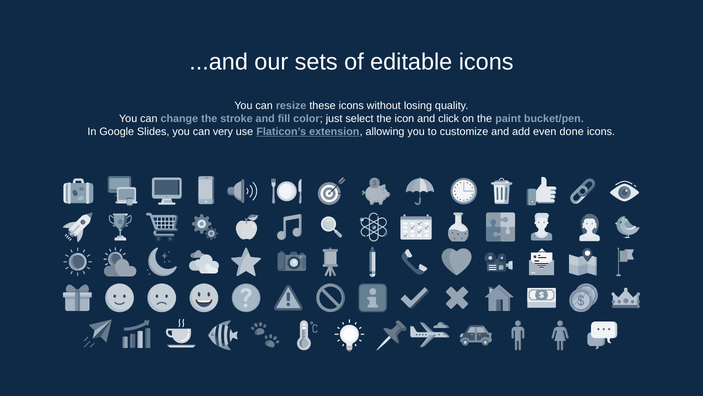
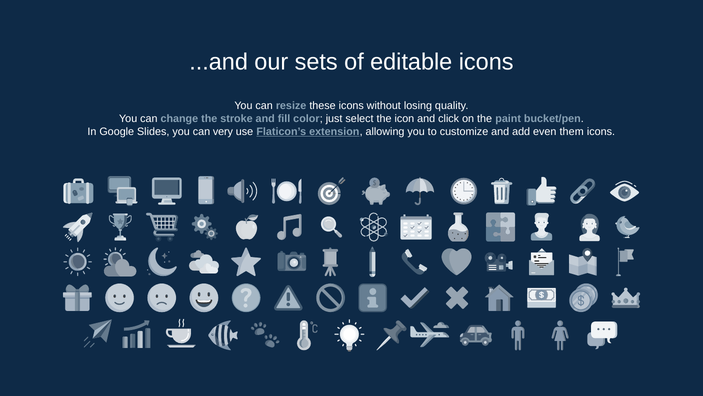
done: done -> them (572, 131)
